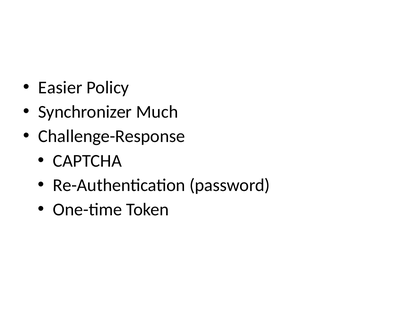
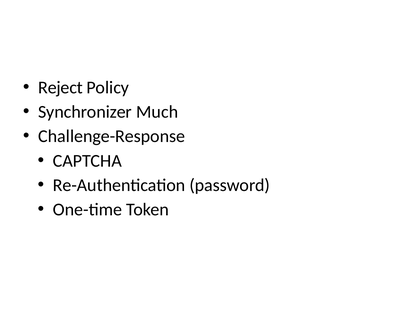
Easier: Easier -> Reject (61, 87)
